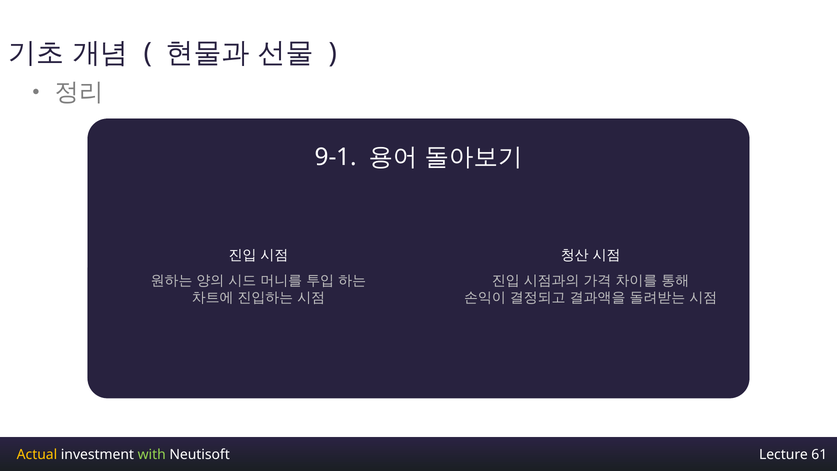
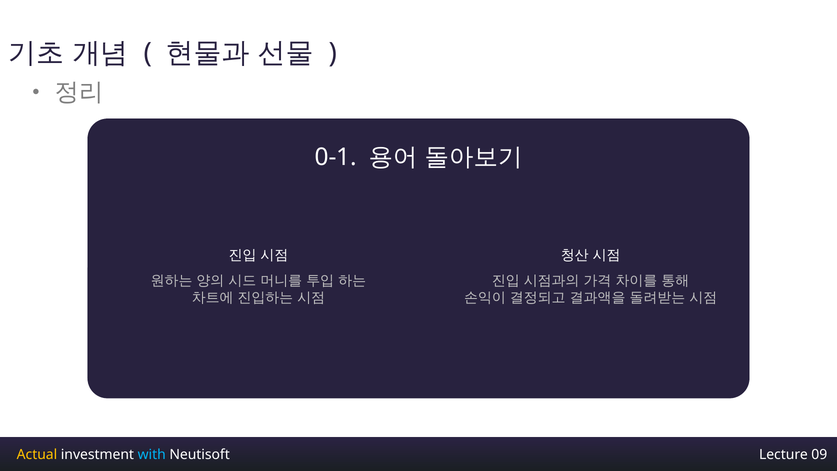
9-1: 9-1 -> 0-1 (336, 157)
with colour: light green -> light blue (152, 455)
61: 61 -> 09 (819, 455)
